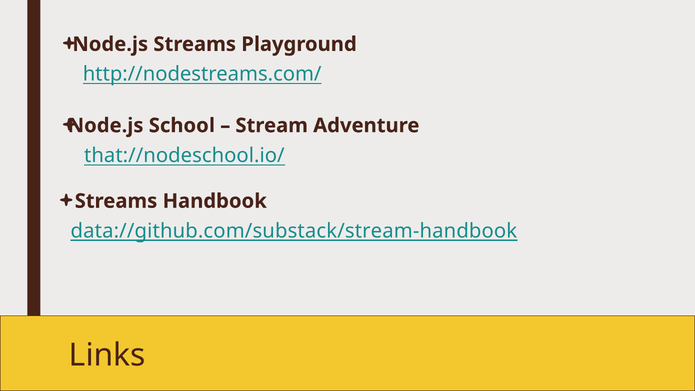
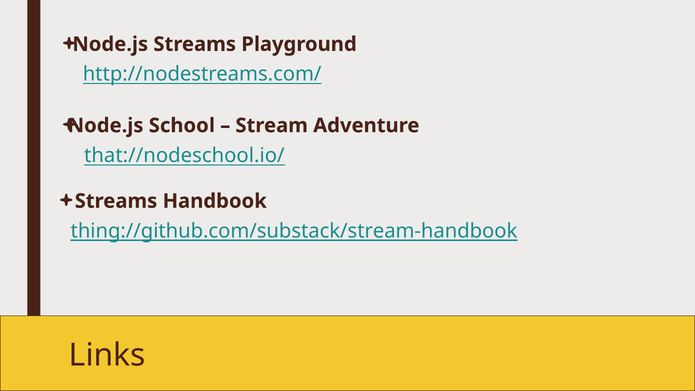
data://github.com/substack/stream-handbook: data://github.com/substack/stream-handbook -> thing://github.com/substack/stream-handbook (294, 231)
